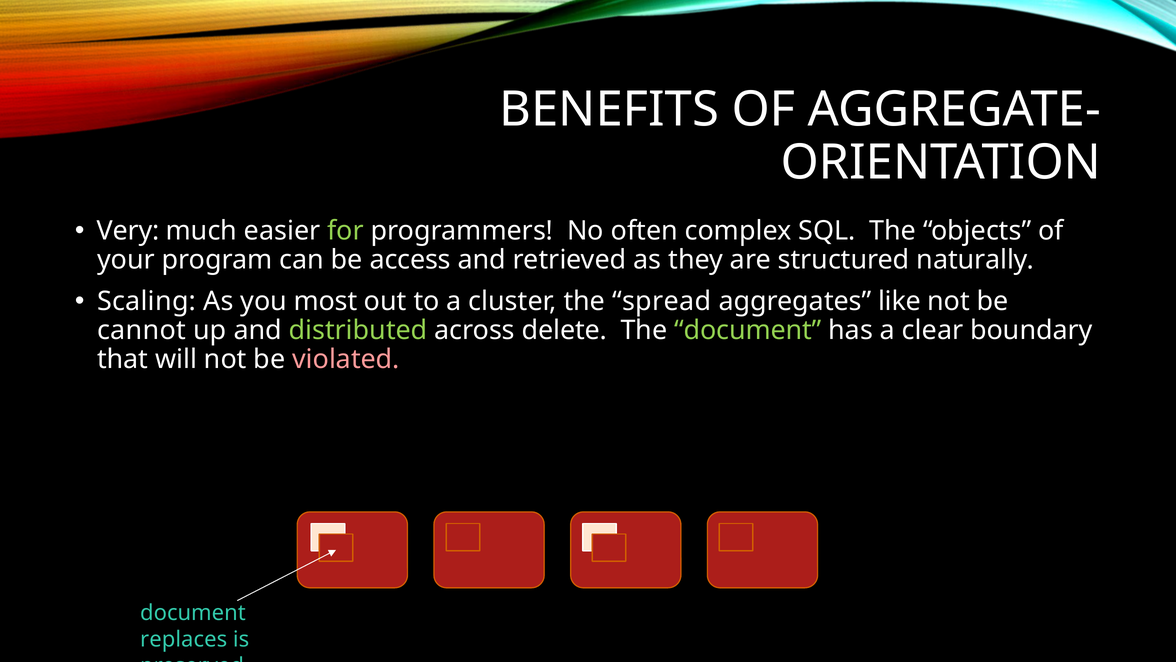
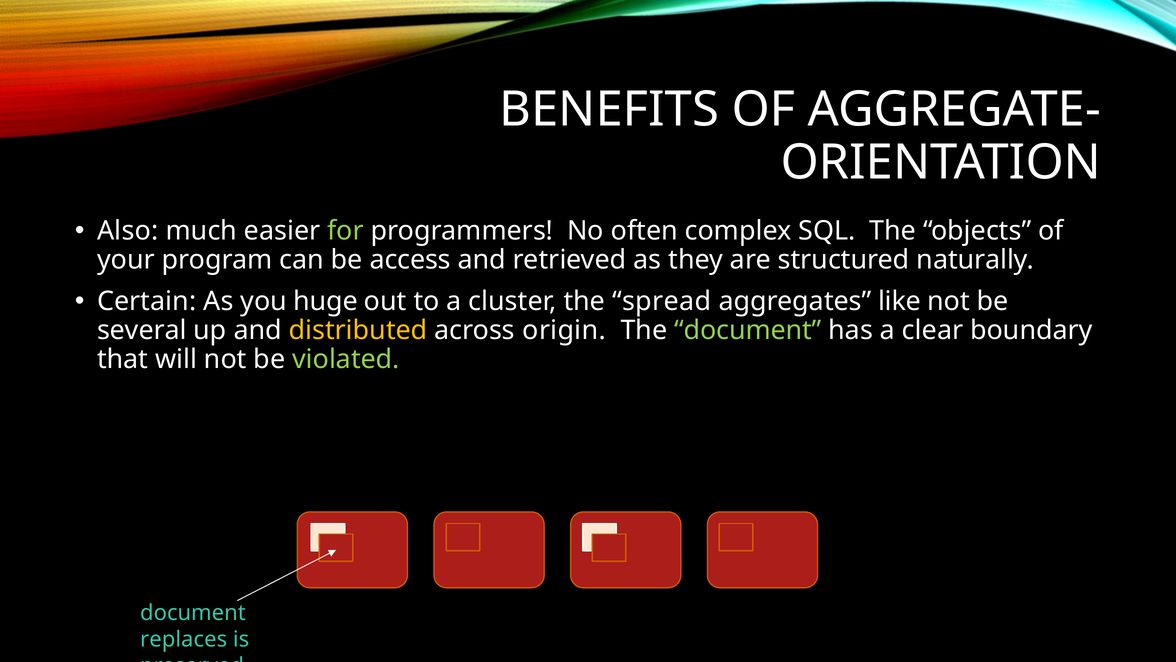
Very: Very -> Also (128, 230)
Scaling: Scaling -> Certain (147, 301)
most: most -> huge (326, 301)
cannot: cannot -> several (142, 330)
distributed colour: light green -> yellow (358, 330)
delete: delete -> origin (564, 330)
violated colour: pink -> light green (346, 359)
